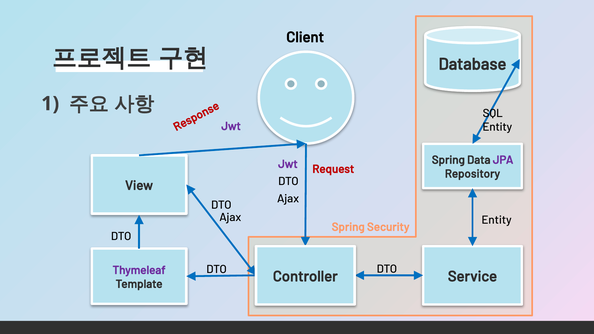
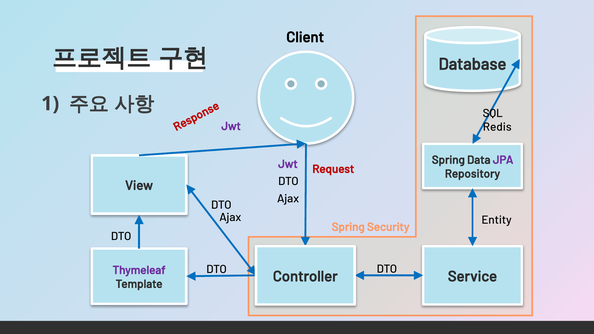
Entity: Entity -> Redis (497, 127)
